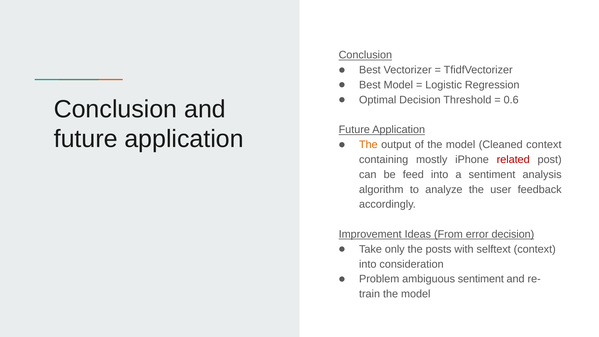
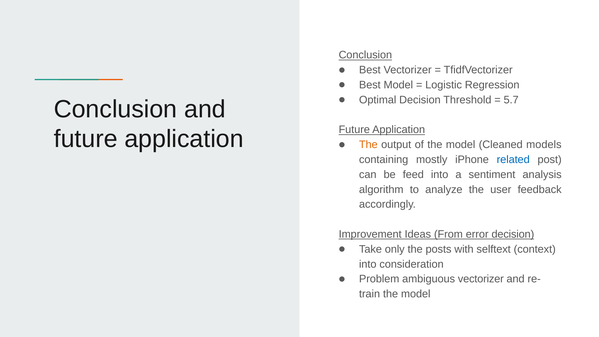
0.6: 0.6 -> 5.7 (511, 100)
Cleaned context: context -> models (544, 145)
related colour: red -> blue (513, 160)
ambiguous sentiment: sentiment -> vectorizer (481, 279)
